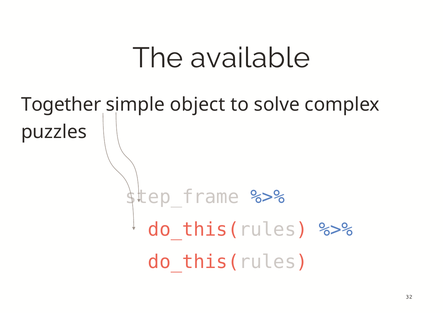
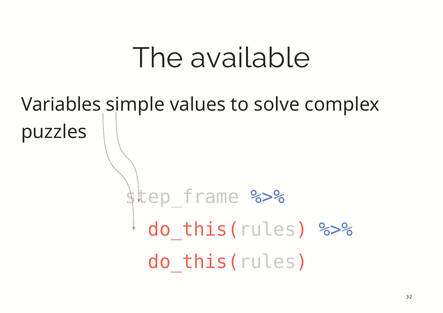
Together: Together -> Variables (61, 105)
object: object -> values (198, 105)
